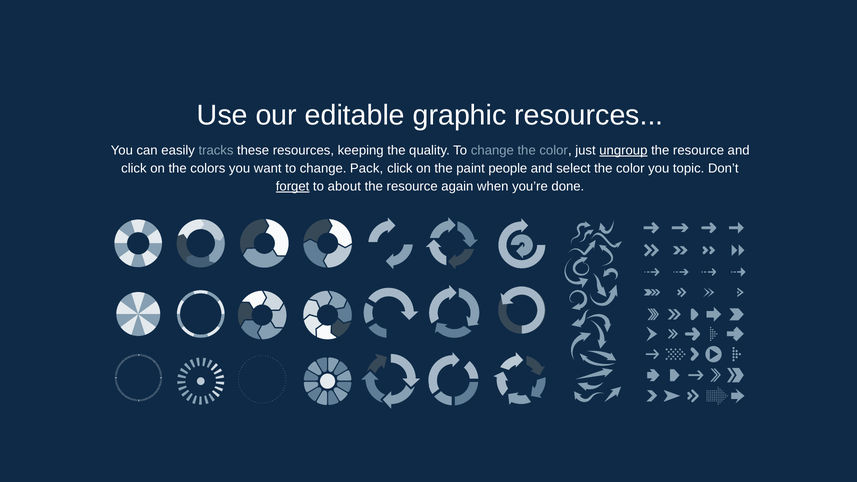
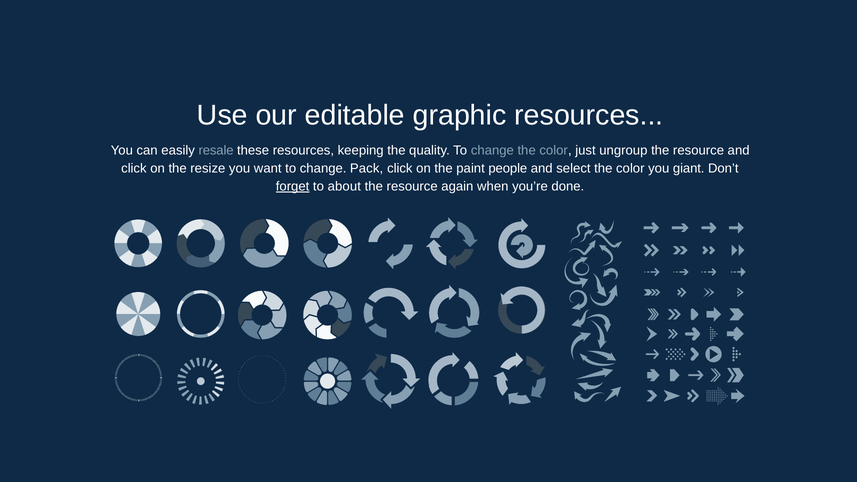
tracks: tracks -> resale (216, 150)
ungroup underline: present -> none (623, 150)
colors: colors -> resize (208, 168)
topic: topic -> giant (689, 168)
